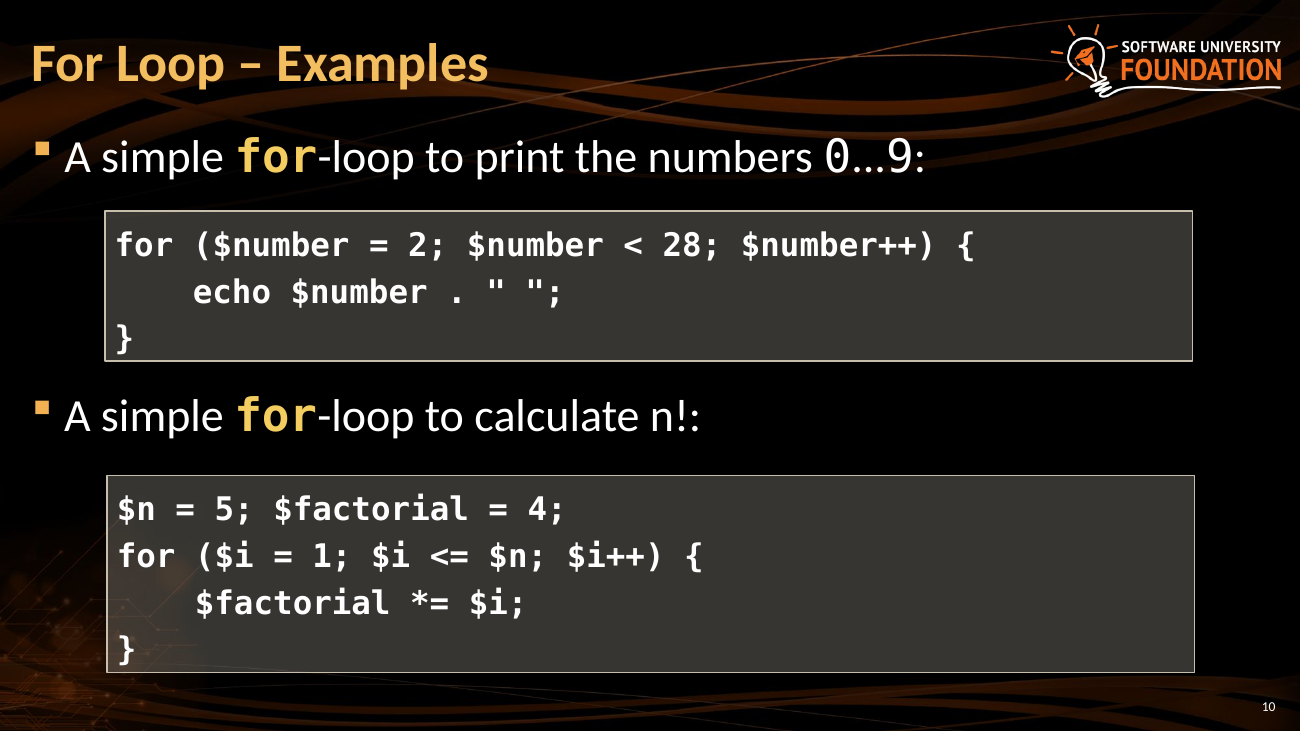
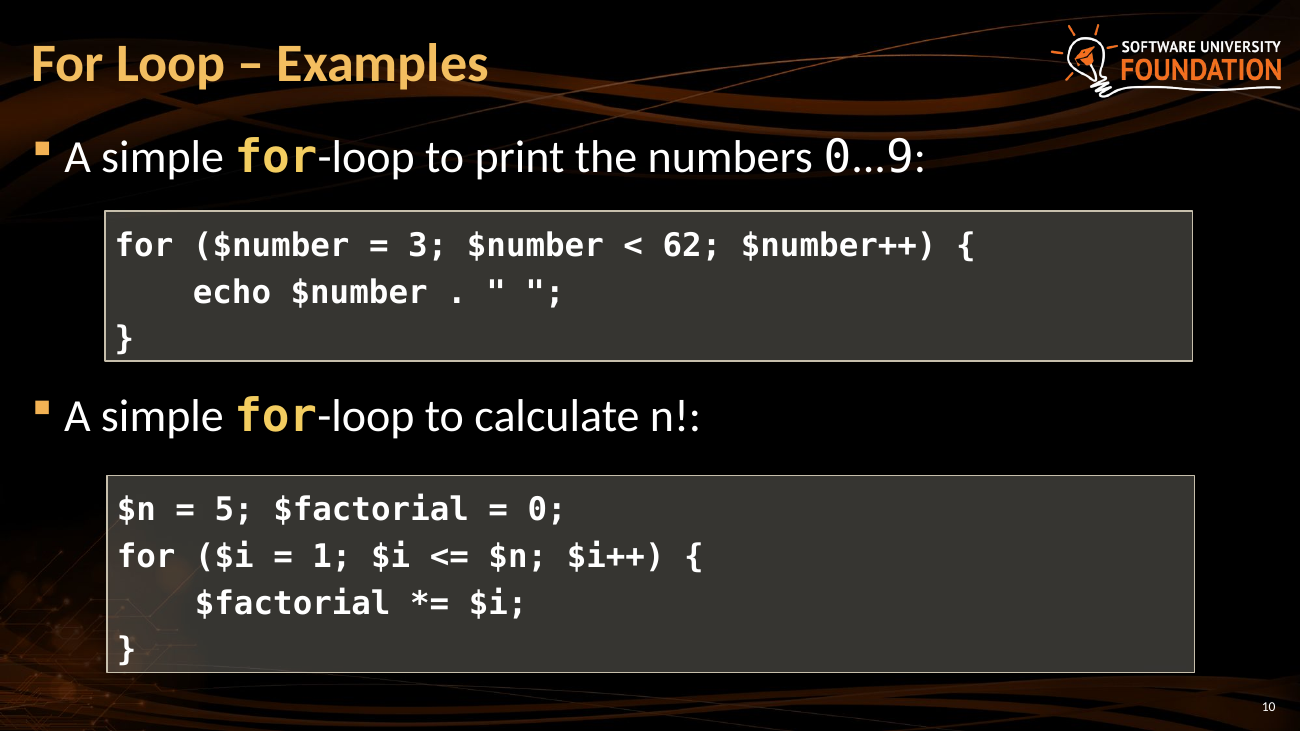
2: 2 -> 3 (428, 246)
28: 28 -> 62 (692, 246)
4: 4 -> 0 (547, 510)
